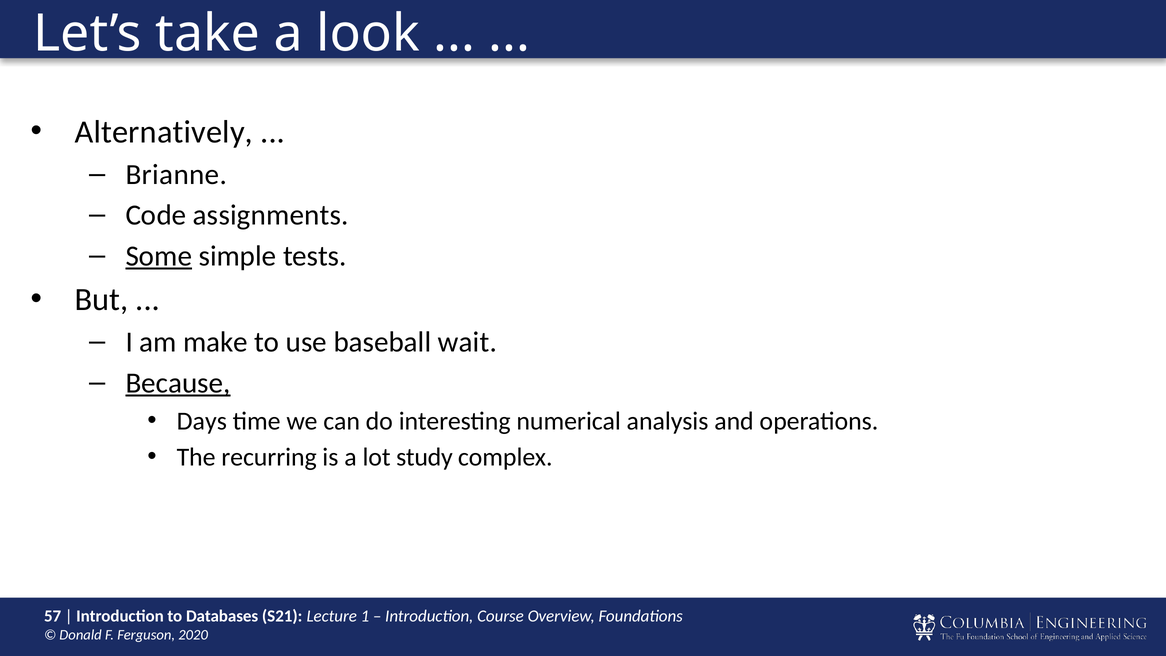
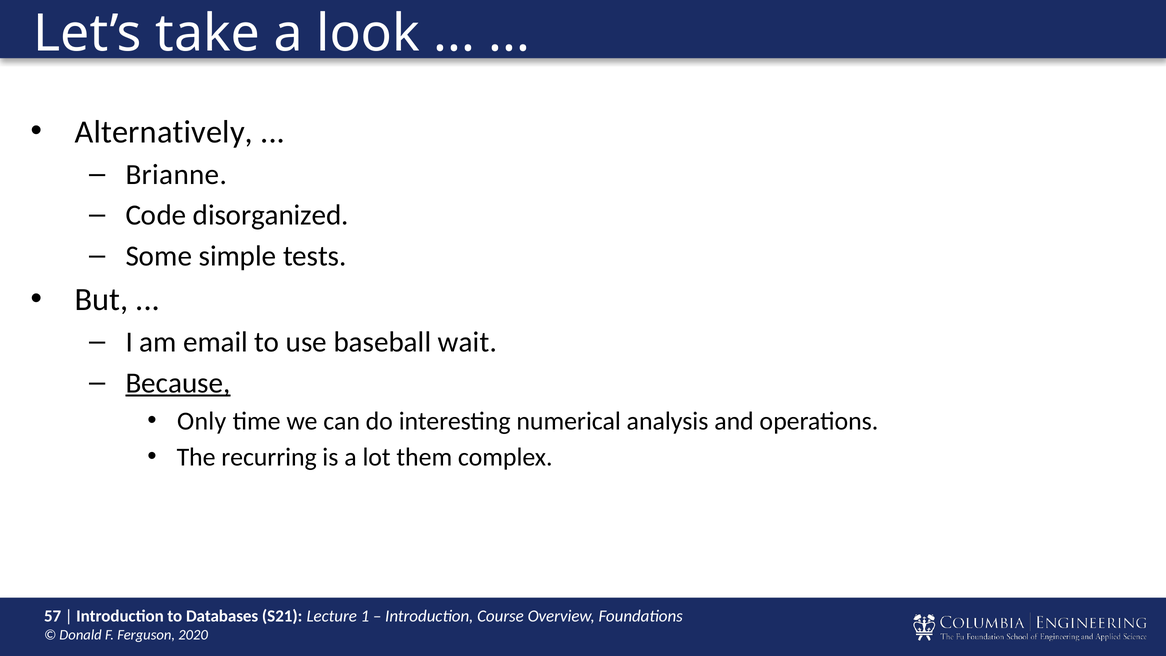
assignments: assignments -> disorganized (271, 215)
Some underline: present -> none (159, 256)
make: make -> email (216, 342)
Days: Days -> Only (202, 421)
study: study -> them (424, 457)
